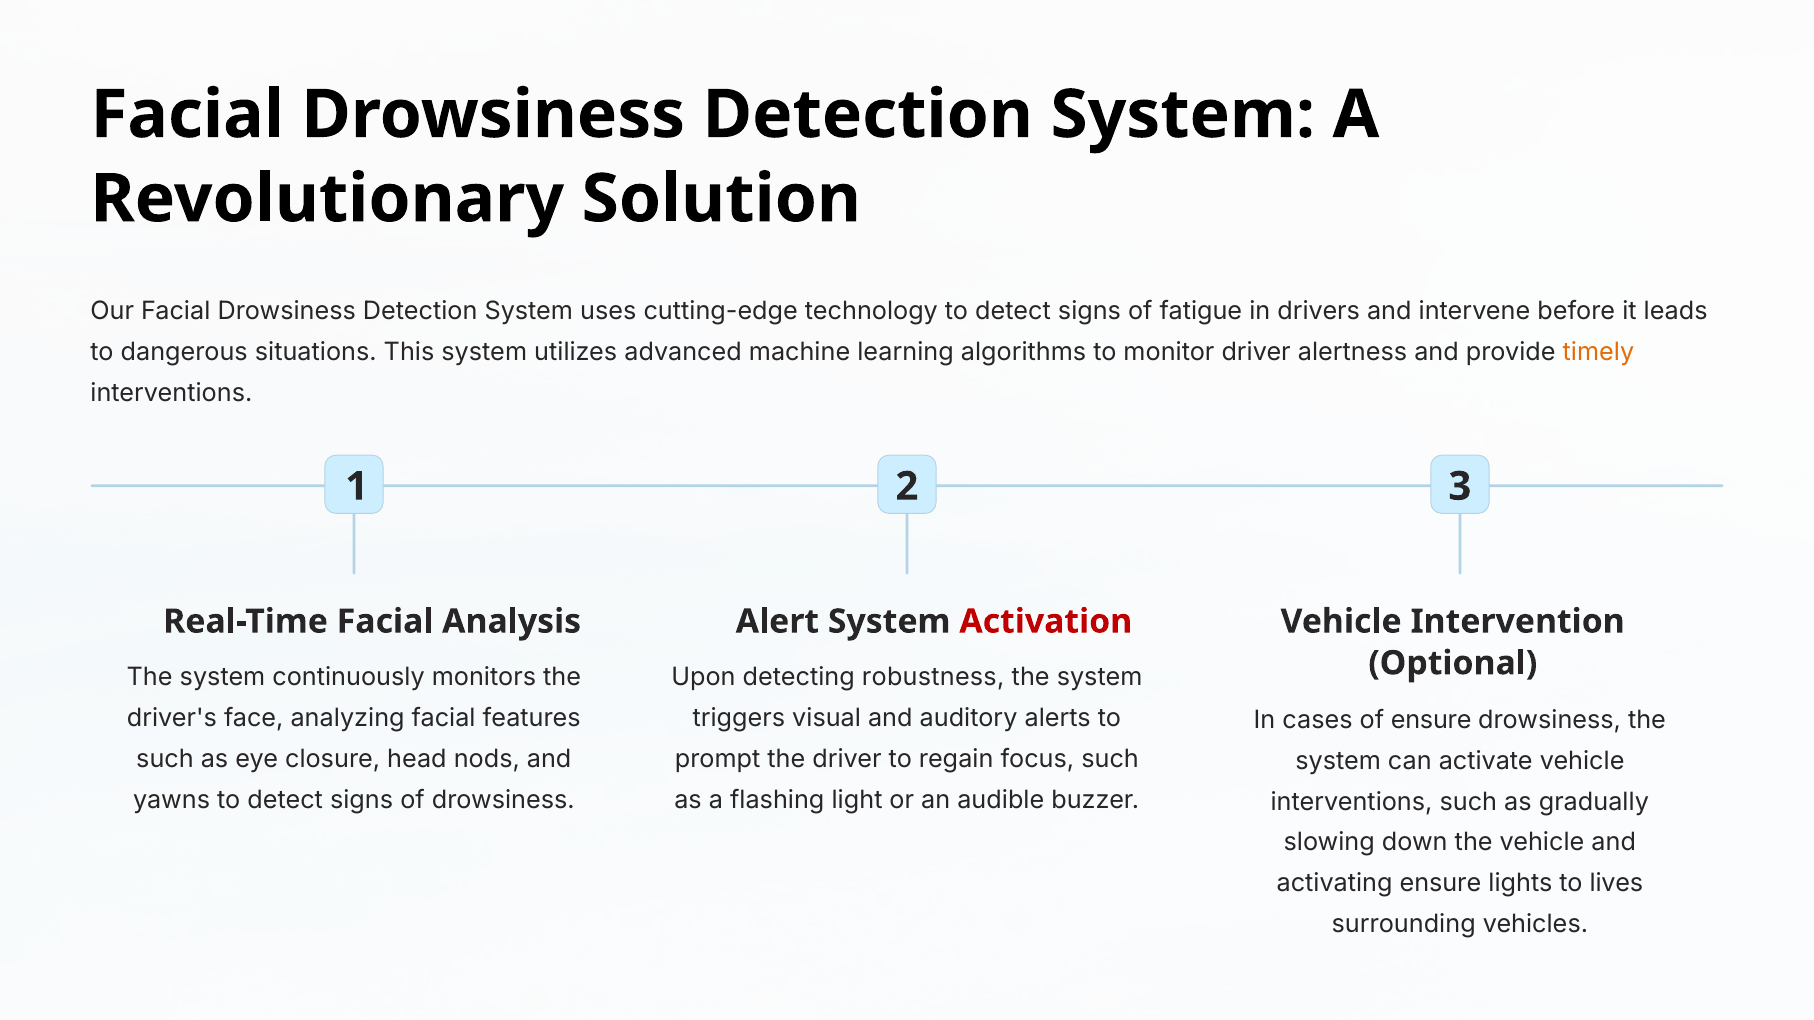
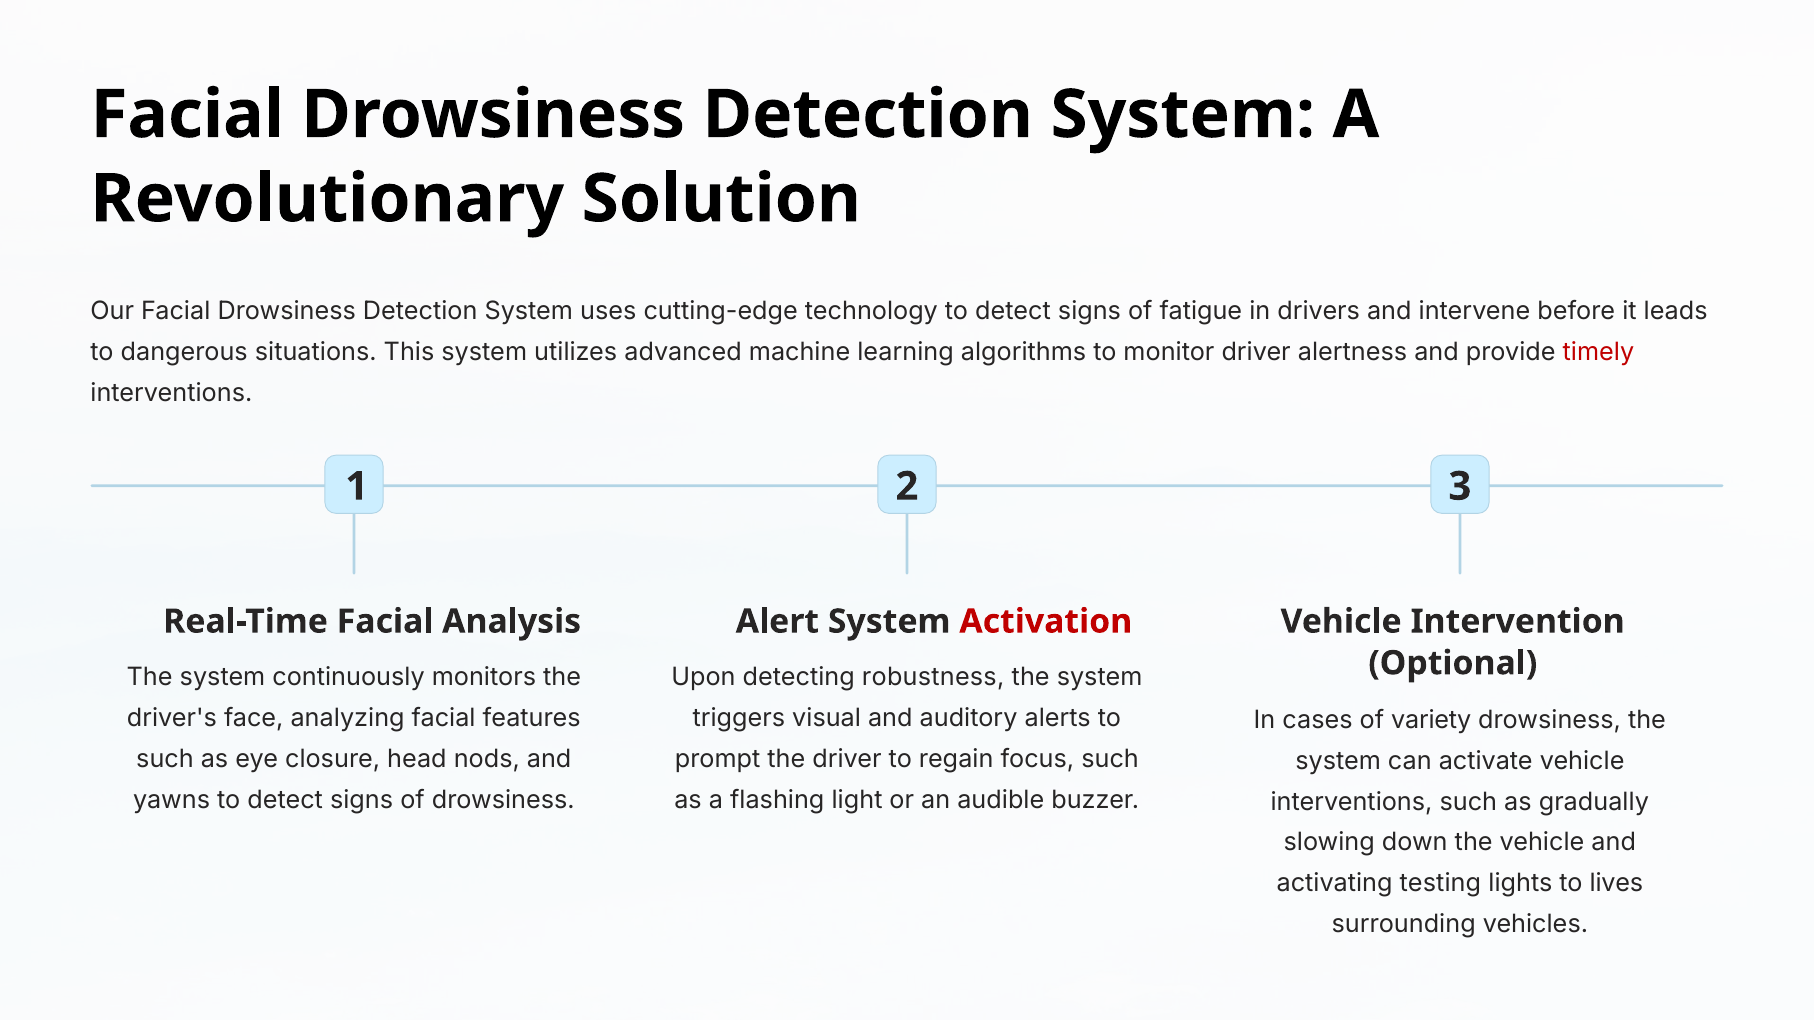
timely colour: orange -> red (1598, 353)
of ensure: ensure -> variety (1431, 720)
activating ensure: ensure -> testing (1440, 884)
